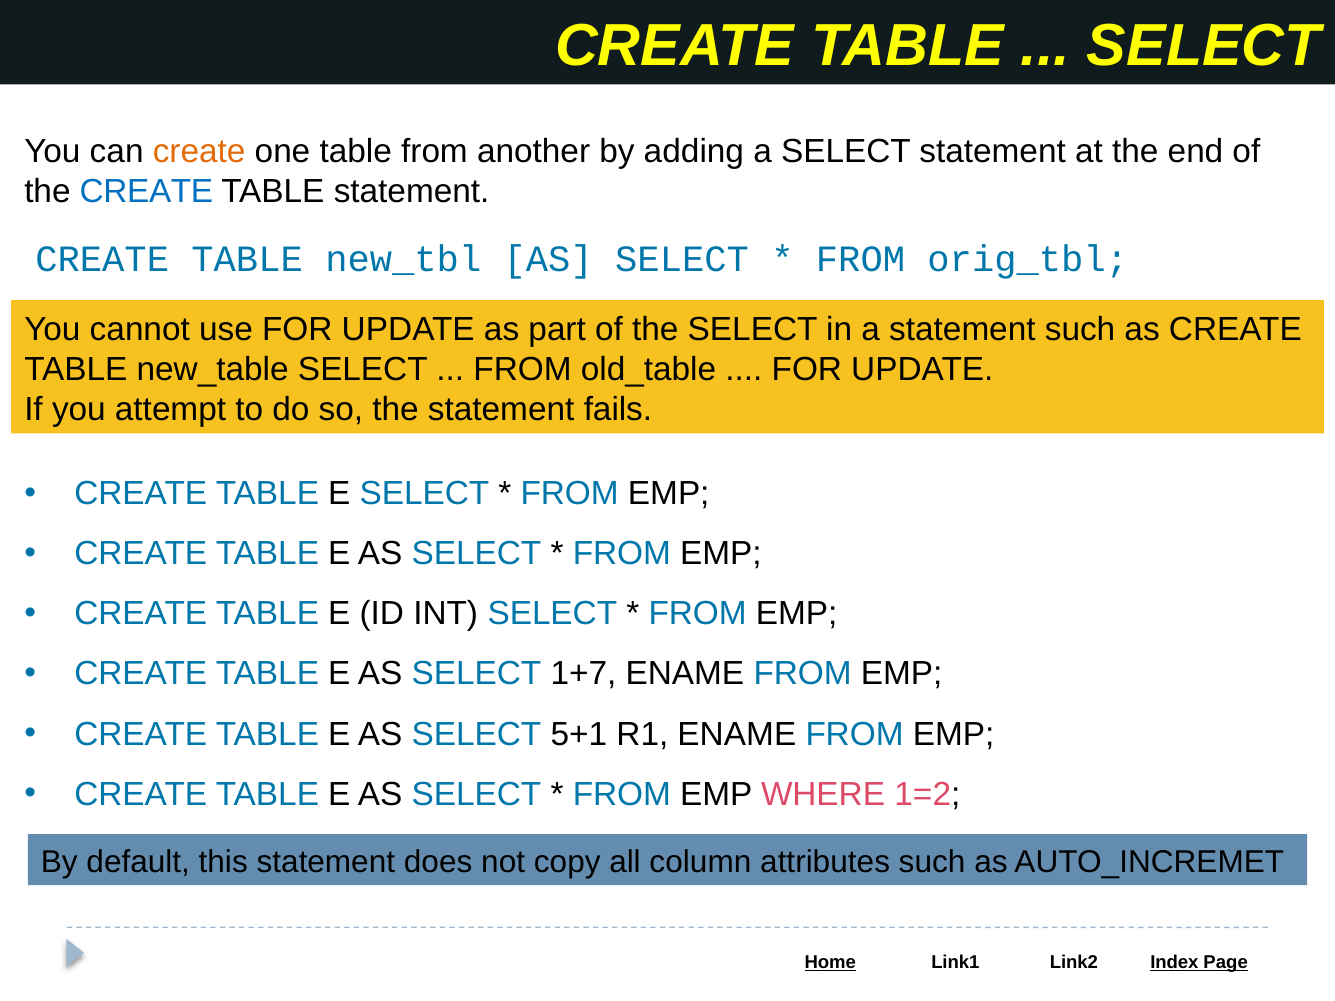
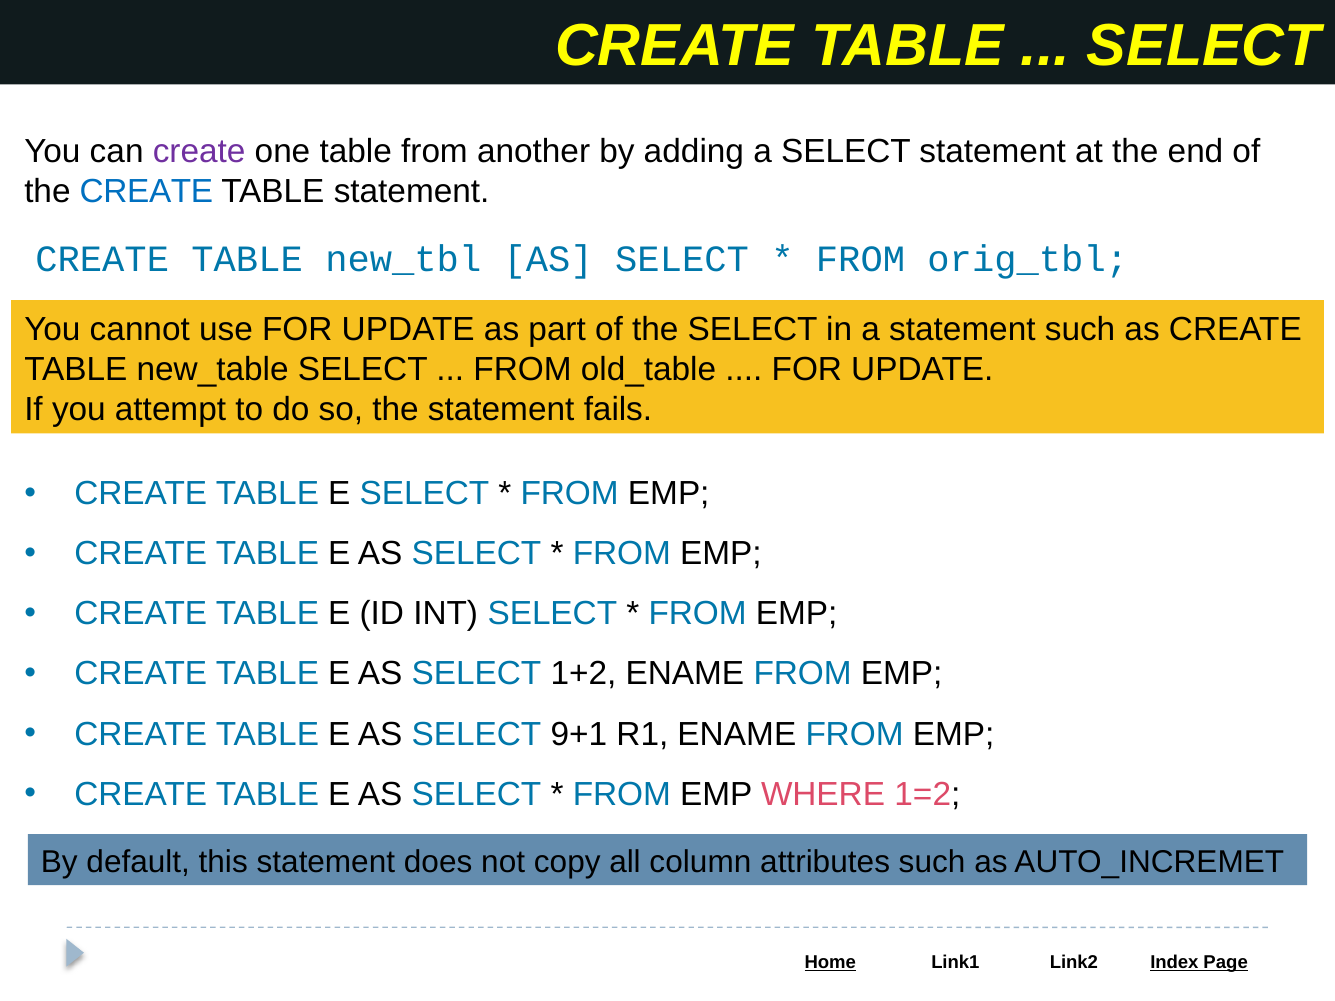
create colour: orange -> purple (199, 151)
1+7: 1+7 -> 1+2 (584, 674)
5+1: 5+1 -> 9+1 (579, 734)
